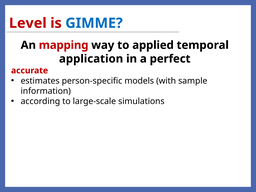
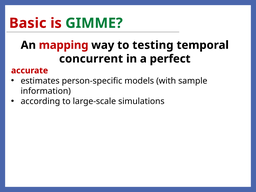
Level: Level -> Basic (28, 23)
GIMME colour: blue -> green (94, 23)
applied: applied -> testing (153, 45)
application: application -> concurrent (91, 59)
